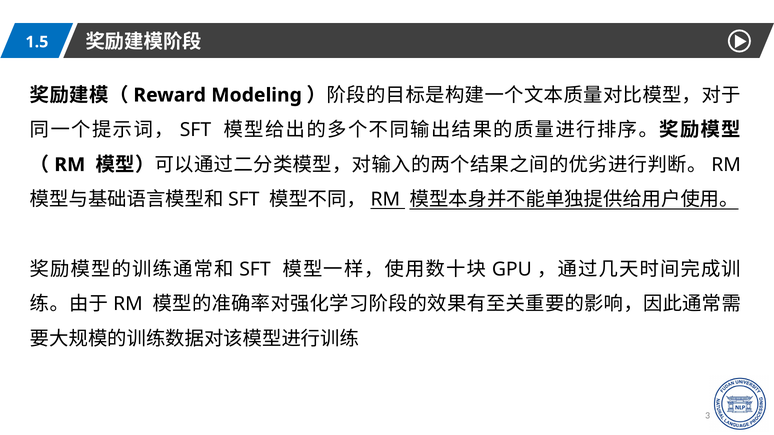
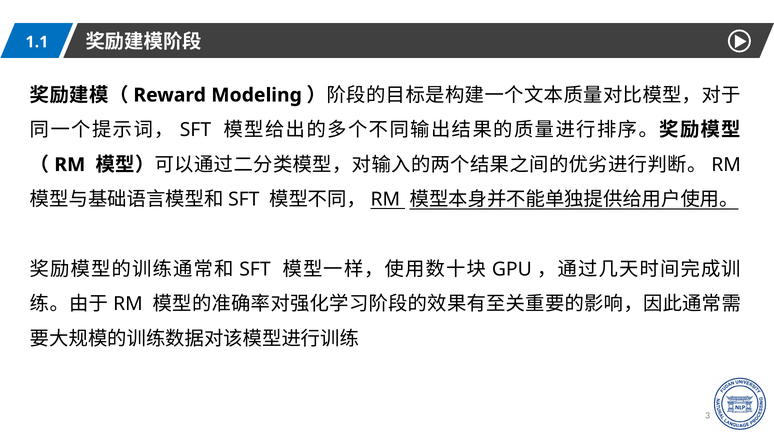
1.5: 1.5 -> 1.1 (37, 42)
